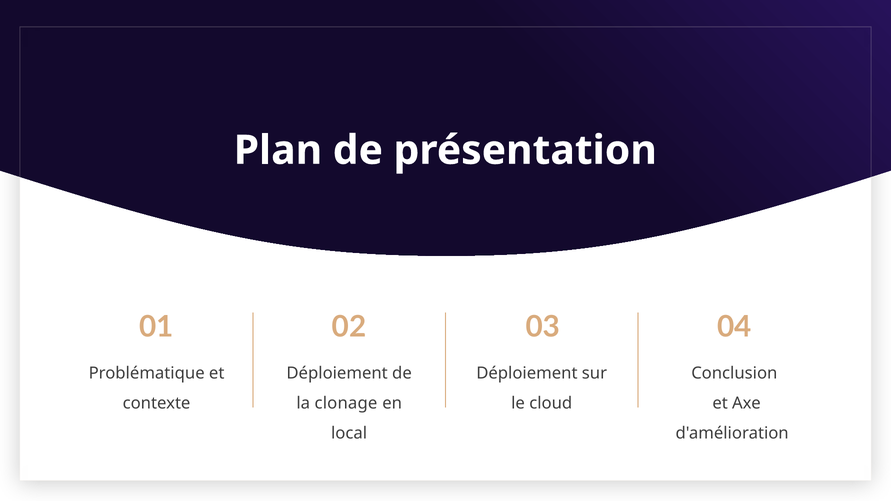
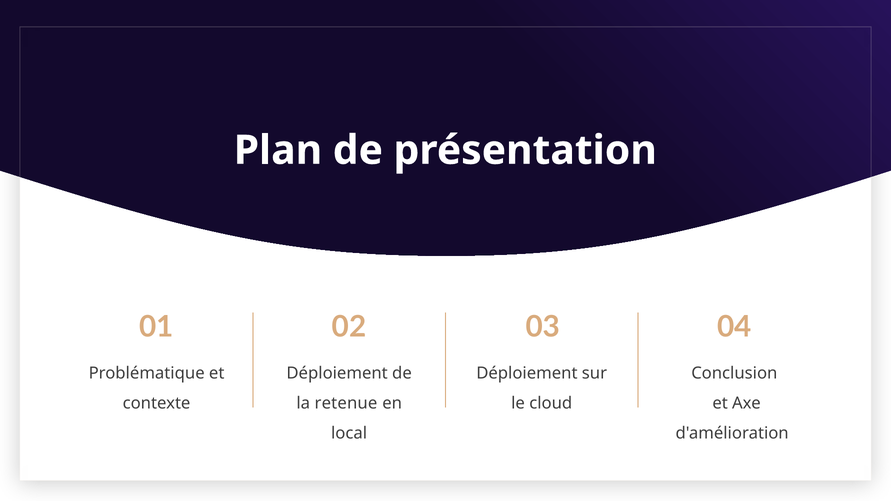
clonage: clonage -> retenue (346, 403)
